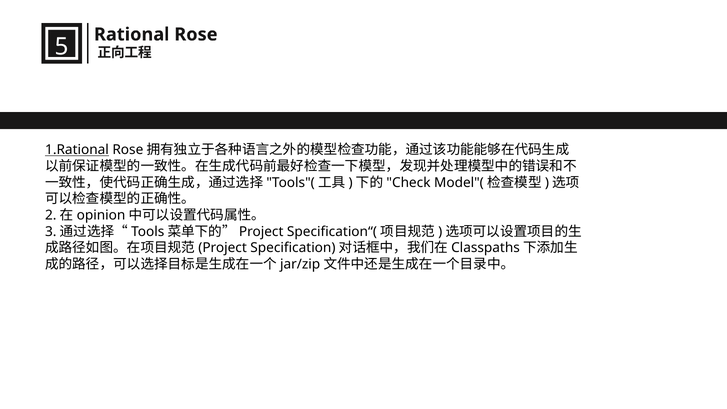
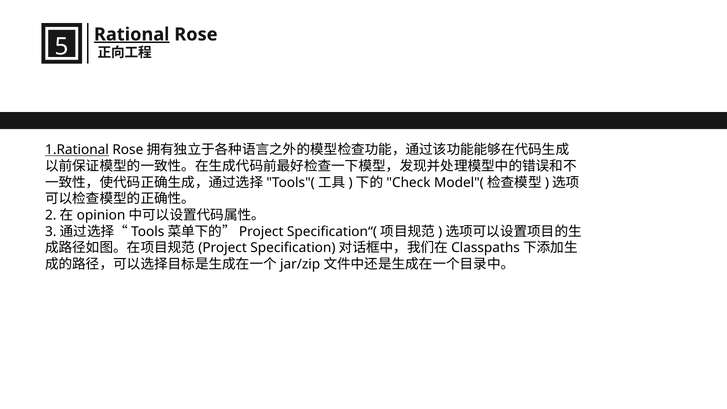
Rational underline: none -> present (132, 34)
